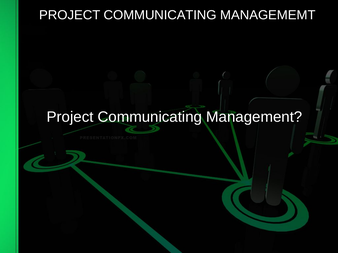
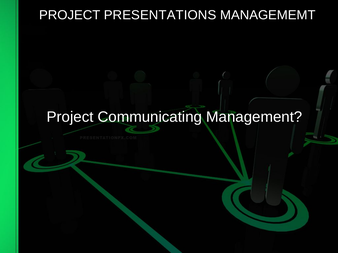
COMMUNICATING: COMMUNICATING -> PRESENTATIONS (160, 15)
